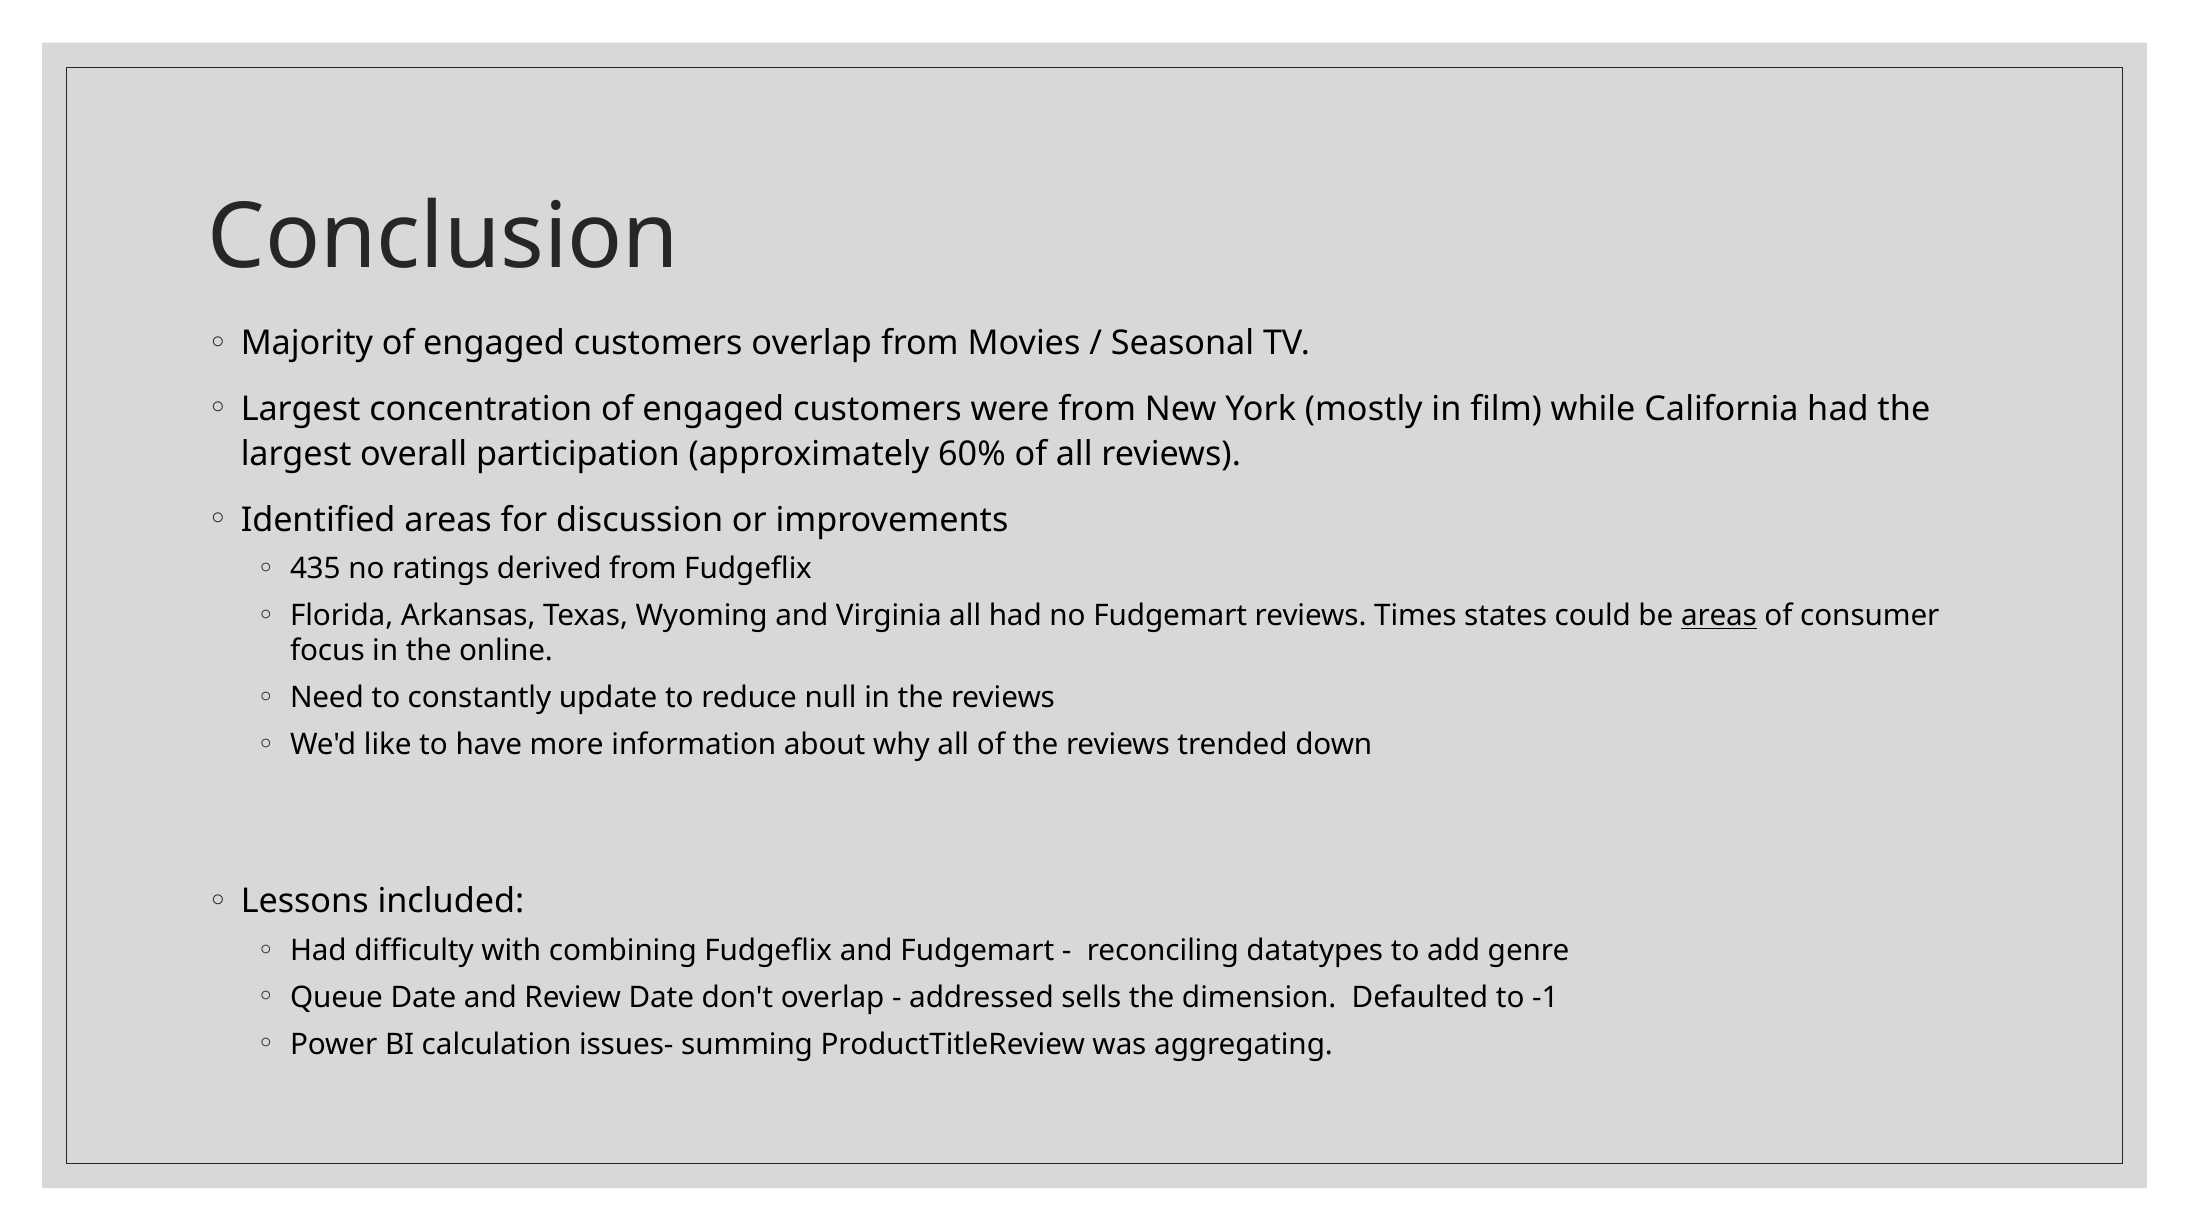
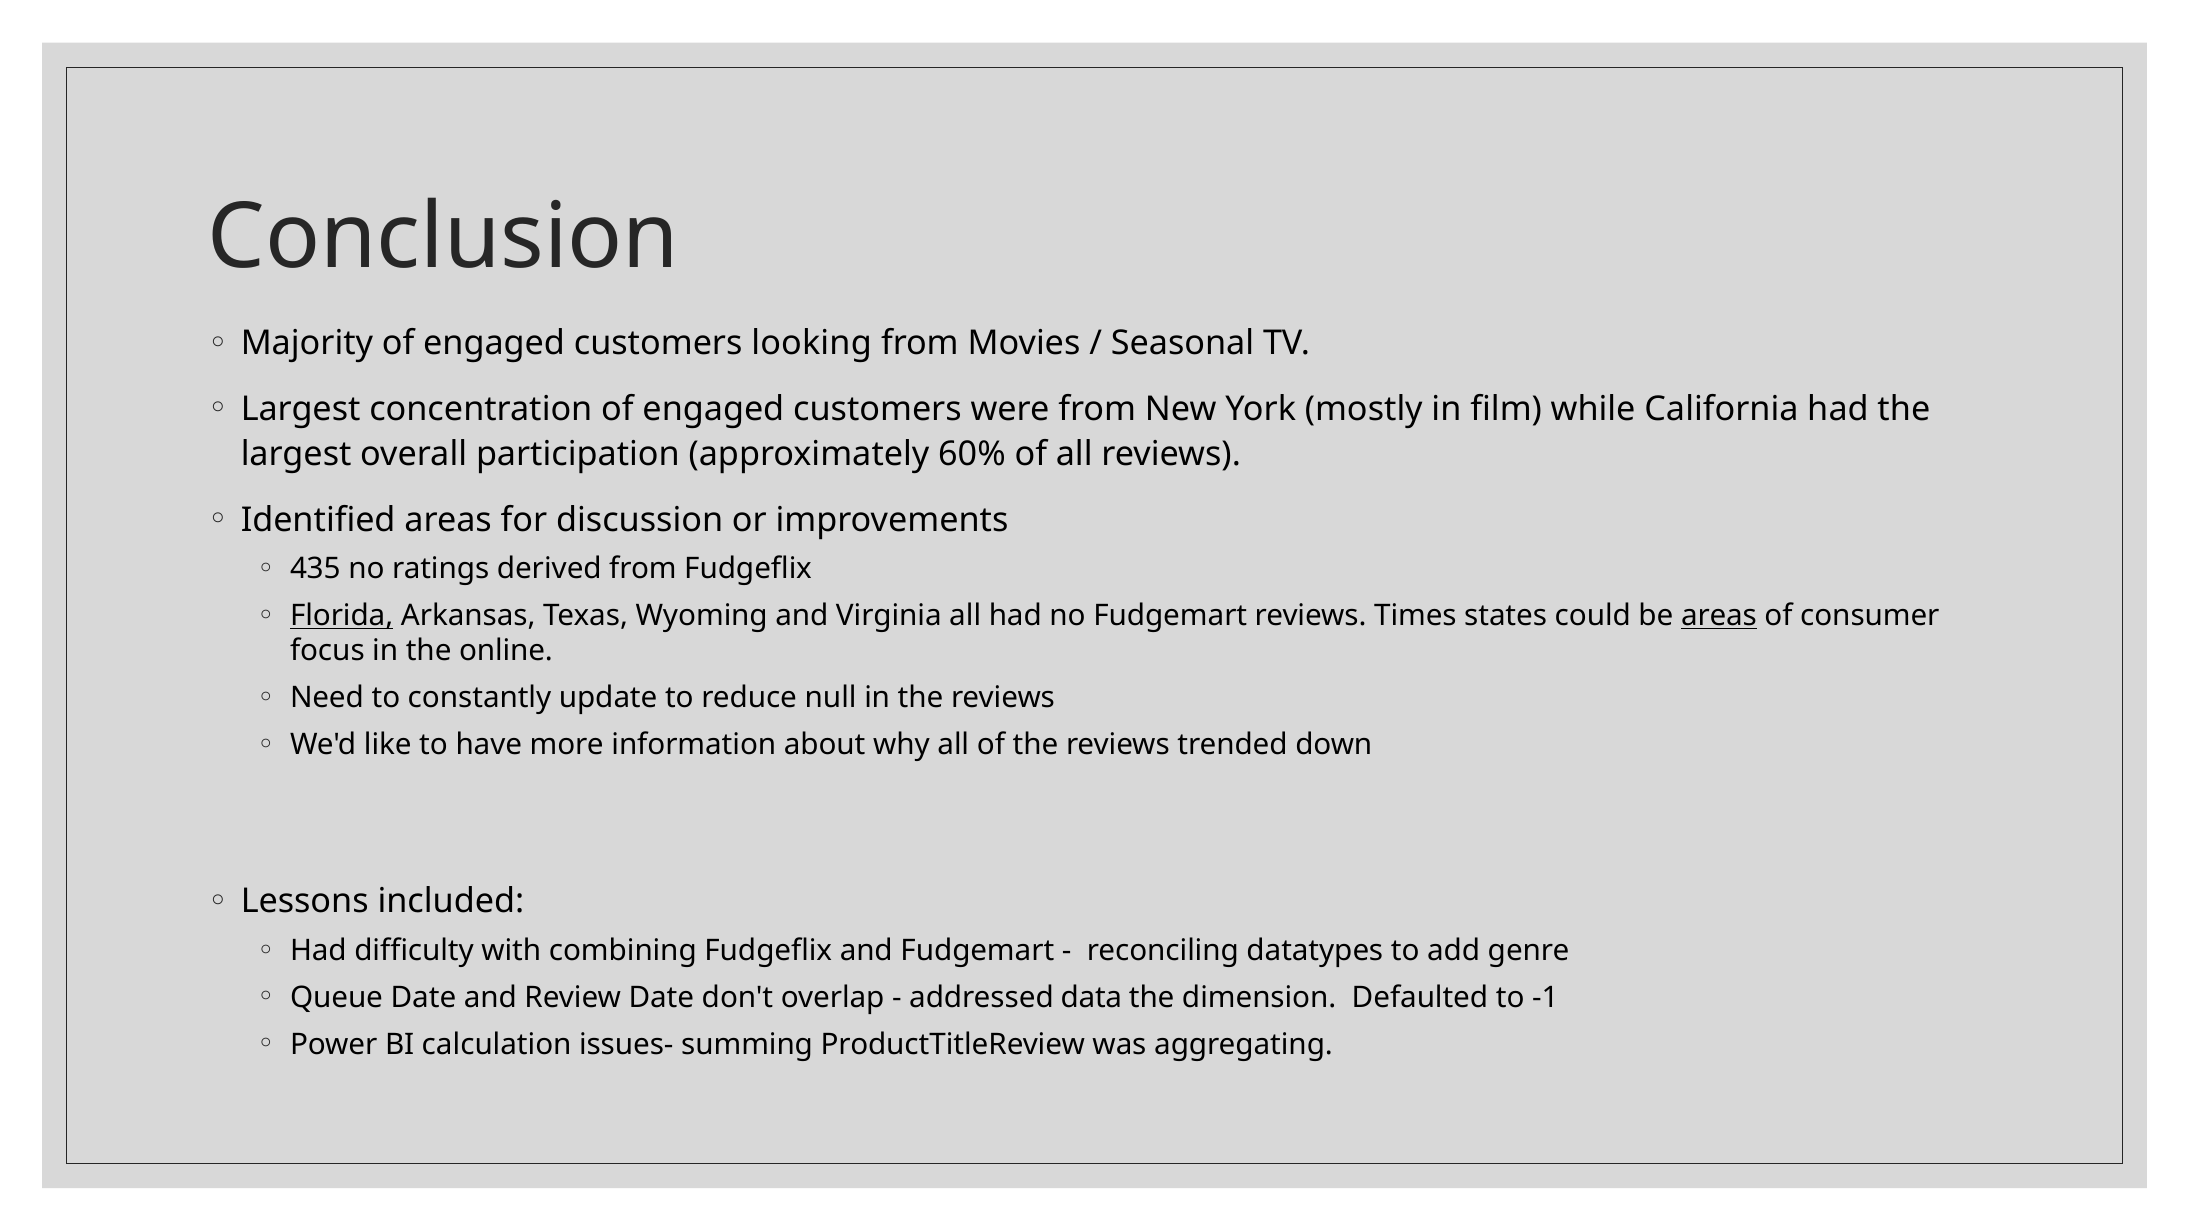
customers overlap: overlap -> looking (812, 343)
Florida underline: none -> present (342, 616)
sells: sells -> data (1091, 998)
